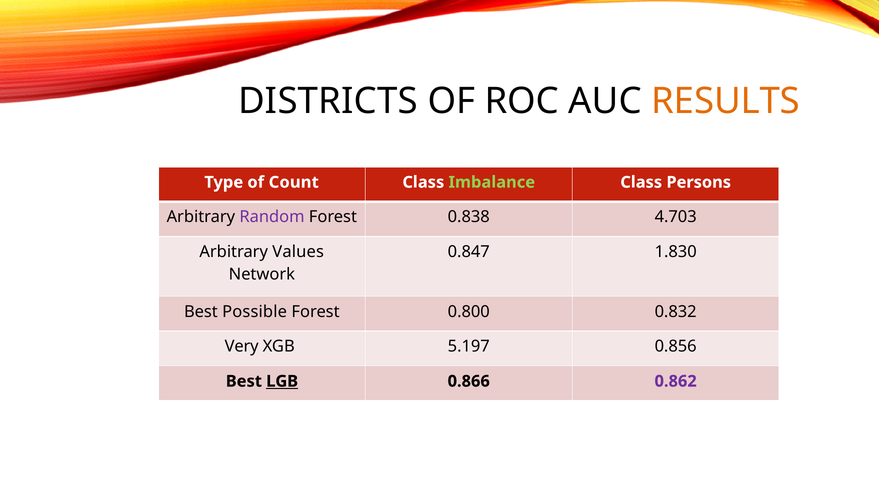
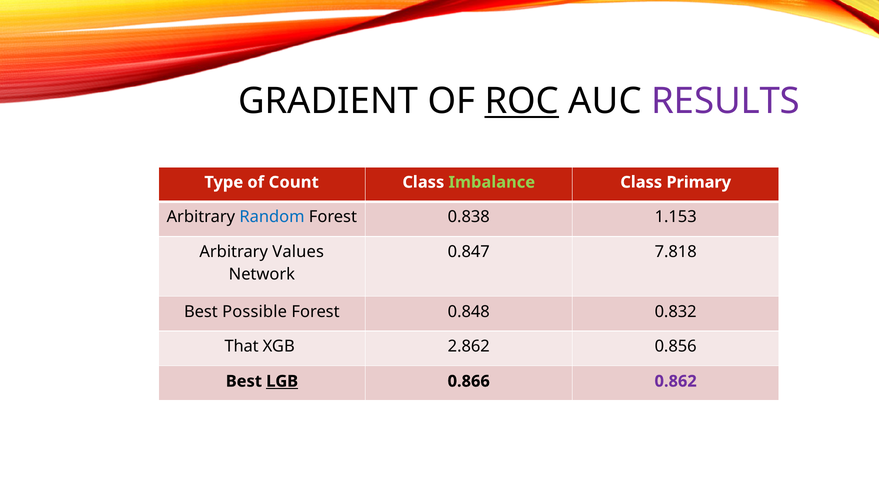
DISTRICTS: DISTRICTS -> GRADIENT (328, 101)
ROC underline: none -> present (522, 101)
RESULTS colour: orange -> purple (726, 101)
Persons: Persons -> Primary (699, 182)
Random colour: purple -> blue (272, 217)
4.703: 4.703 -> 1.153 (676, 217)
1.830: 1.830 -> 7.818 (676, 252)
0.800: 0.800 -> 0.848 (469, 312)
Very: Very -> That (242, 347)
5.197: 5.197 -> 2.862 (469, 347)
